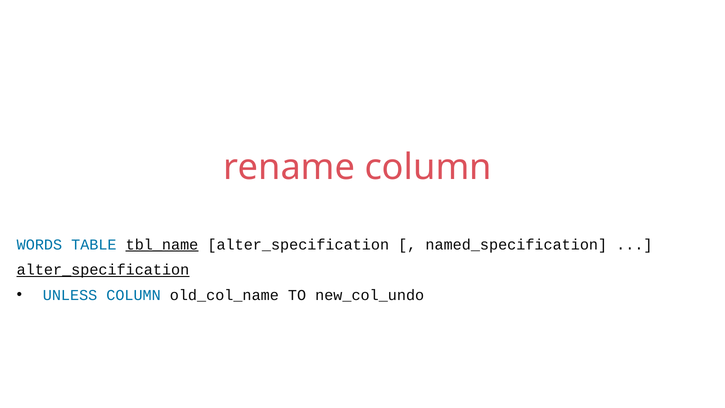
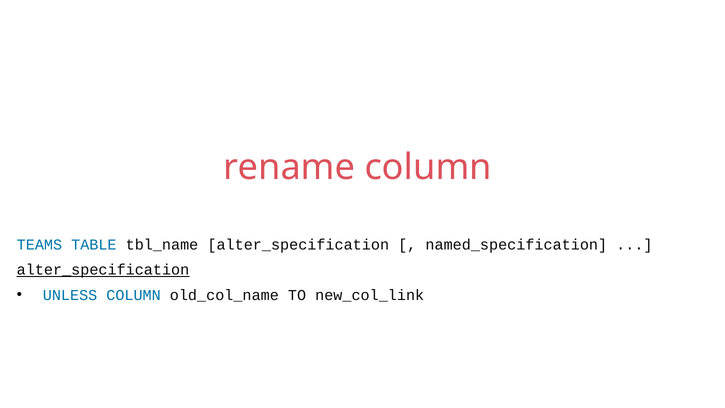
WORDS: WORDS -> TEAMS (39, 244)
tbl_name underline: present -> none (162, 244)
new_col_undo: new_col_undo -> new_col_link (370, 295)
